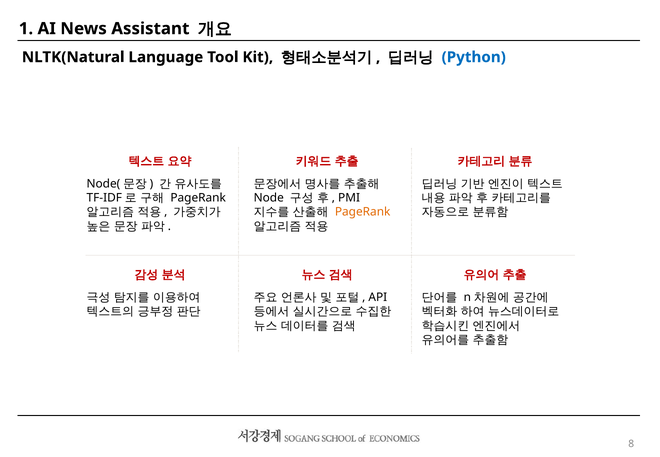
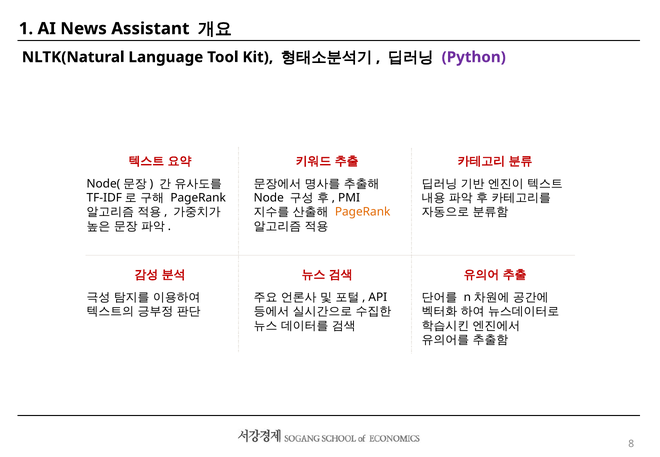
Python colour: blue -> purple (474, 57)
